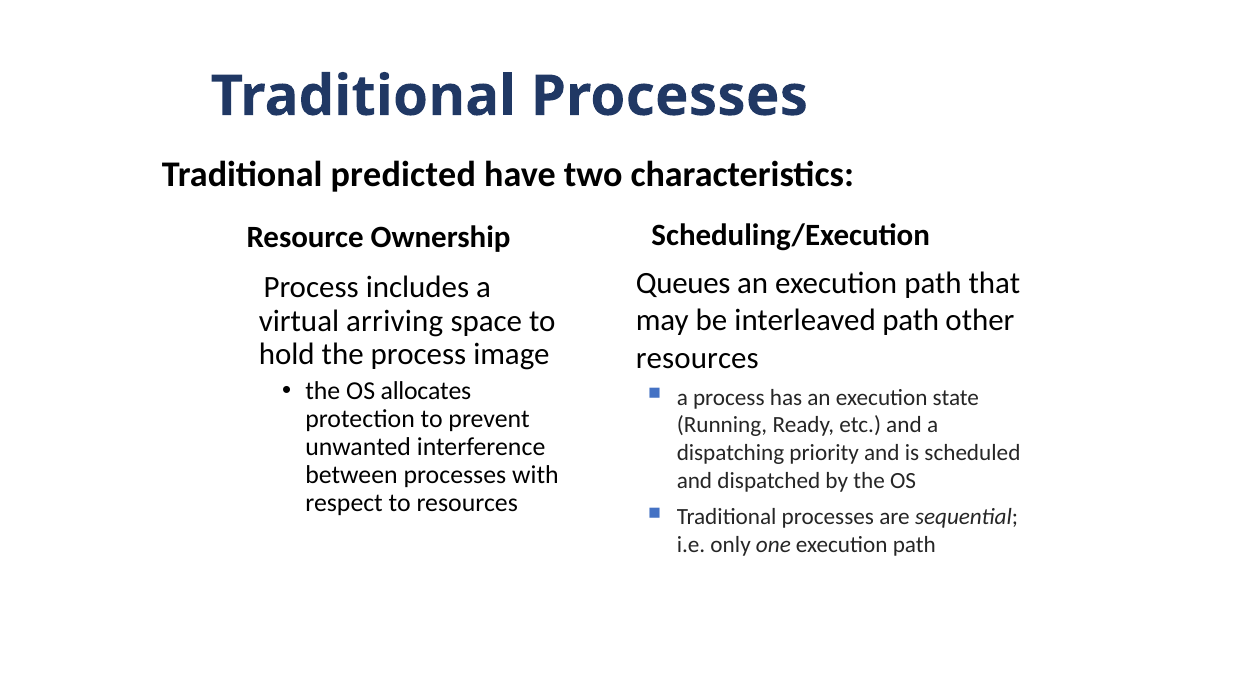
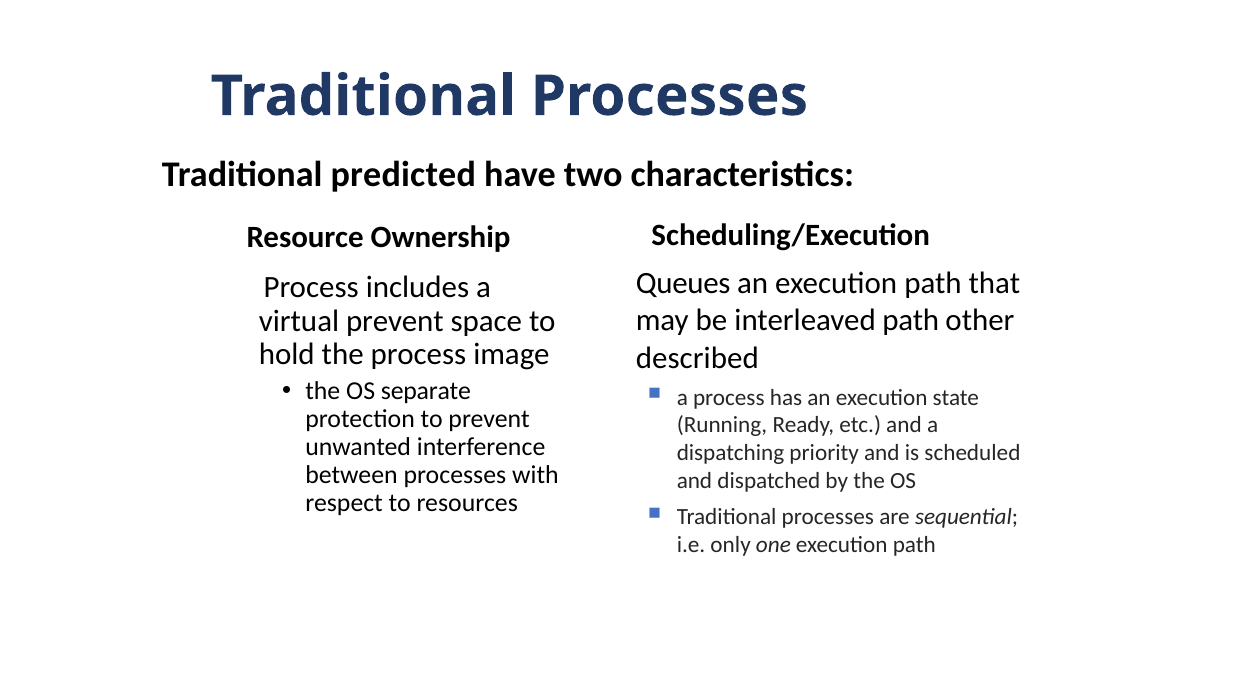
virtual arriving: arriving -> prevent (395, 321)
resources: resources -> described (697, 358)
allocates: allocates -> separate (426, 392)
